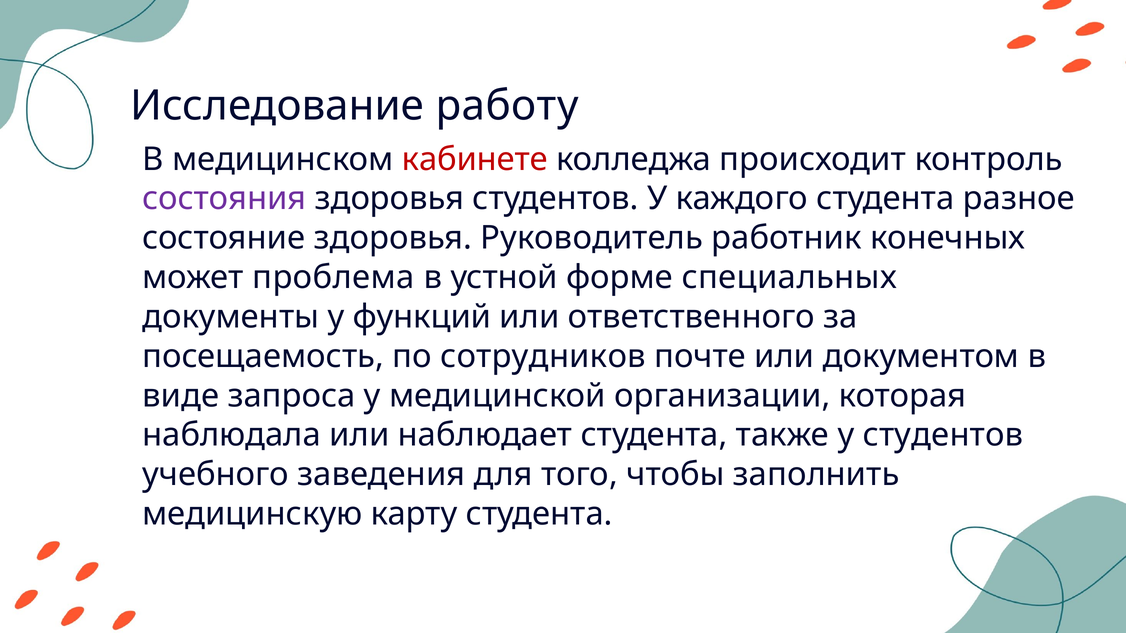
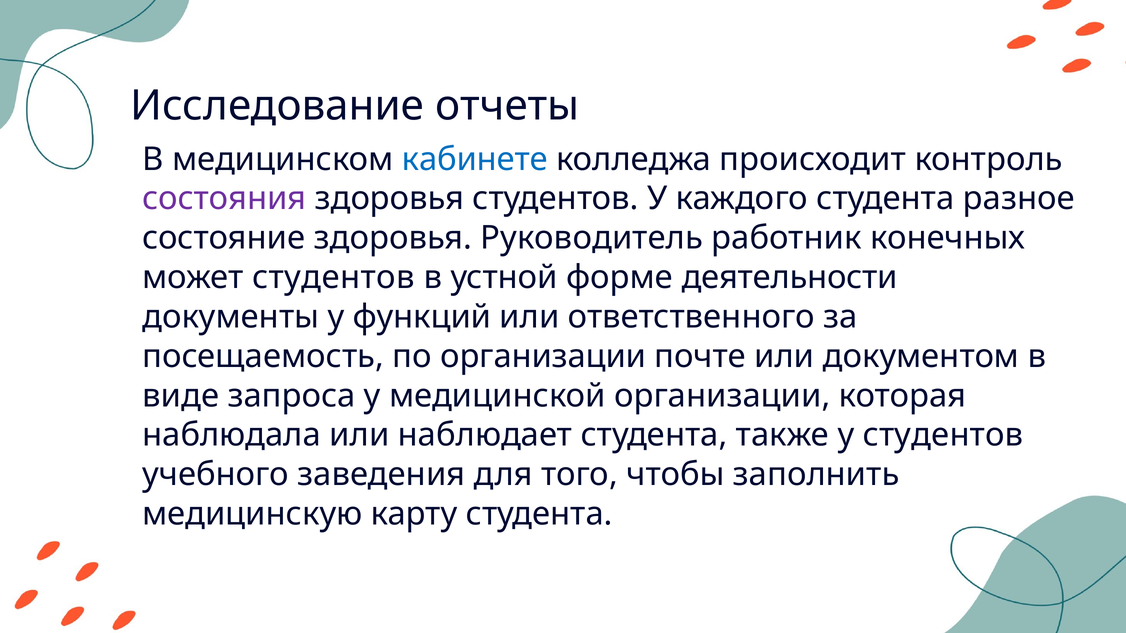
работу: работу -> отчеты (507, 106)
кабинете colour: red -> blue (475, 159)
может проблема: проблема -> студентов (333, 278)
специальных: специальных -> деятельности (790, 278)
по сотрудников: сотрудников -> организации (543, 356)
